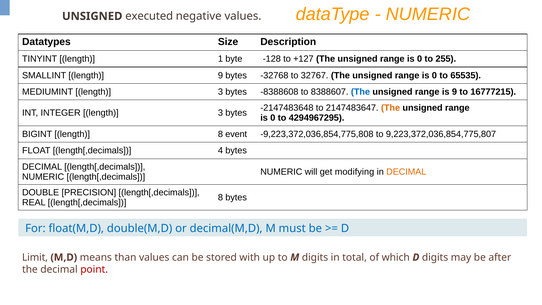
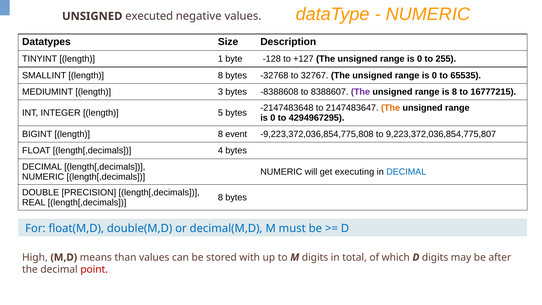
SMALLINT length 9: 9 -> 8 (220, 75)
The colour: blue -> purple (360, 92)
is 9: 9 -> 8 (454, 92)
INTEGER length 3: 3 -> 5 (220, 113)
modifying: modifying -> executing (355, 172)
DECIMAL colour: orange -> blue (406, 172)
Limit: Limit -> High (35, 257)
